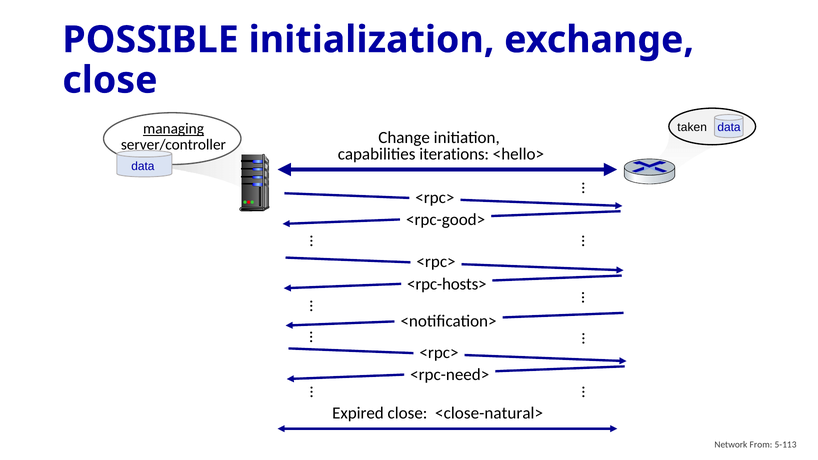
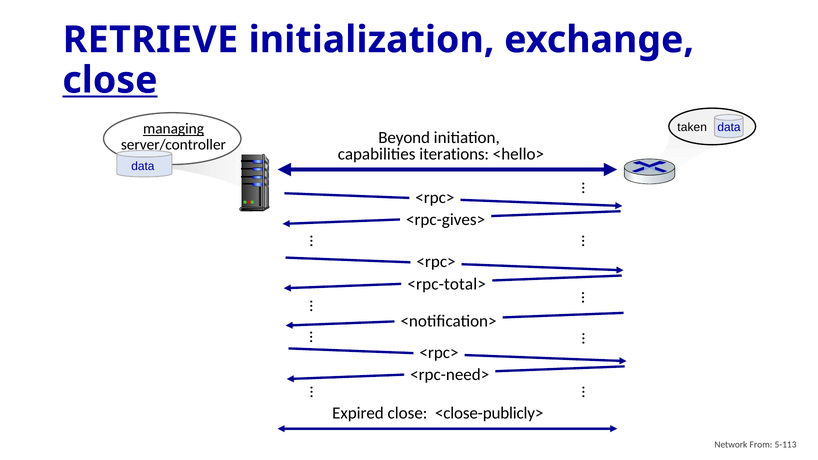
POSSIBLE: POSSIBLE -> RETRIEVE (150, 40)
close underline: none -> present (110, 80)
Change: Change -> Beyond (404, 138)
<rpc-good>: <rpc-good> -> <rpc-gives> (446, 220)
<rpc-hosts>: <rpc-hosts> -> <rpc-total> (447, 284)
<close-natural>: <close-natural> -> <close-publicly> (489, 413)
